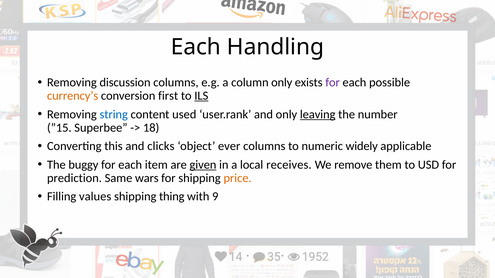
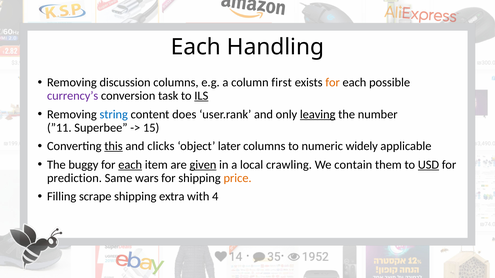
column only: only -> first (282, 83)
for colour: purple -> orange (333, 83)
currency’s colour: orange -> purple (73, 96)
first: first -> task (168, 96)
used: used -> does (184, 114)
”15: ”15 -> ”11 (59, 128)
18: 18 -> 15 (151, 128)
this underline: none -> present (113, 146)
ever: ever -> later (229, 146)
each underline: none -> present (130, 165)
receives: receives -> crawling (289, 165)
remove: remove -> contain (353, 165)
USD underline: none -> present (428, 165)
values: values -> scrape (95, 197)
thing: thing -> extra (172, 197)
9: 9 -> 4 (215, 197)
